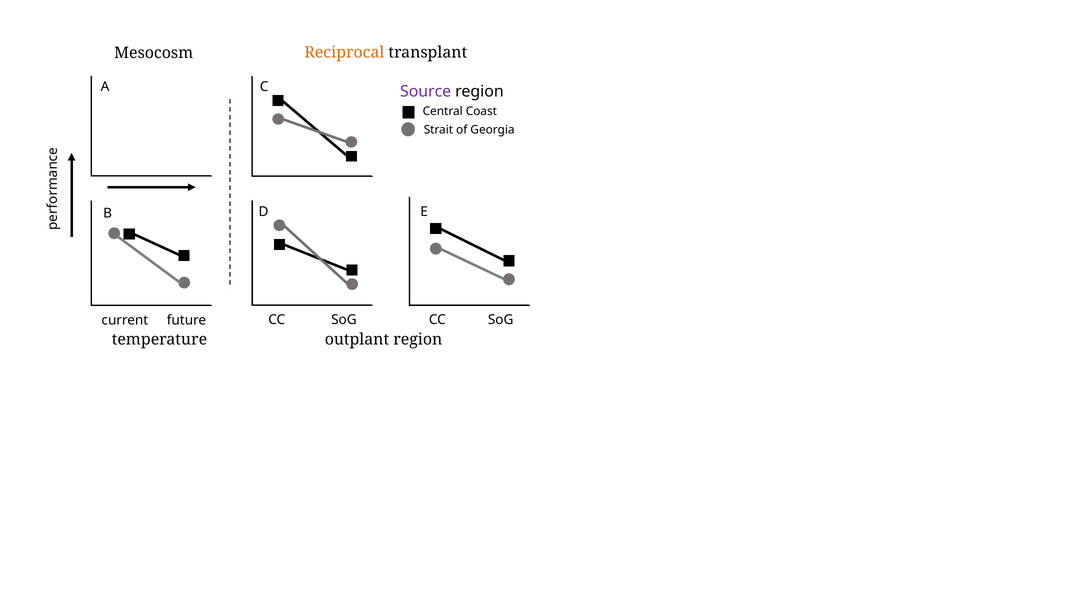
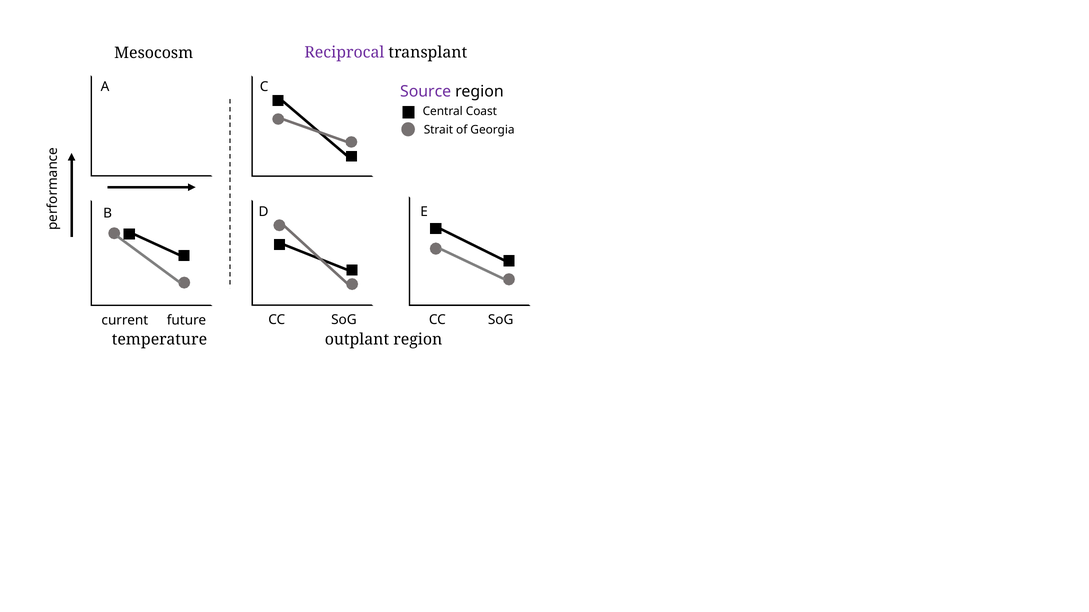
Reciprocal colour: orange -> purple (344, 53)
